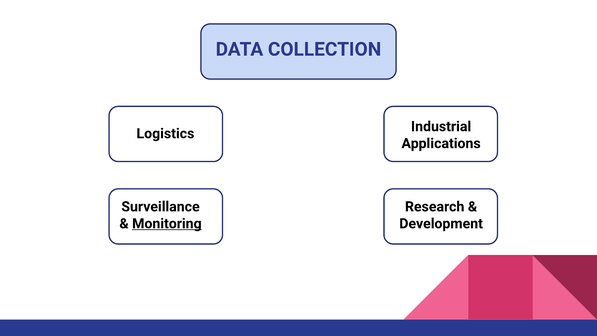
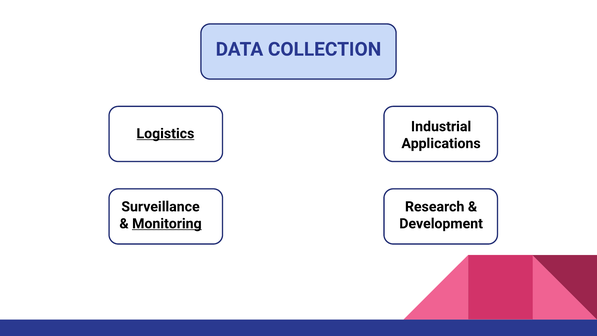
Logistics underline: none -> present (165, 134)
